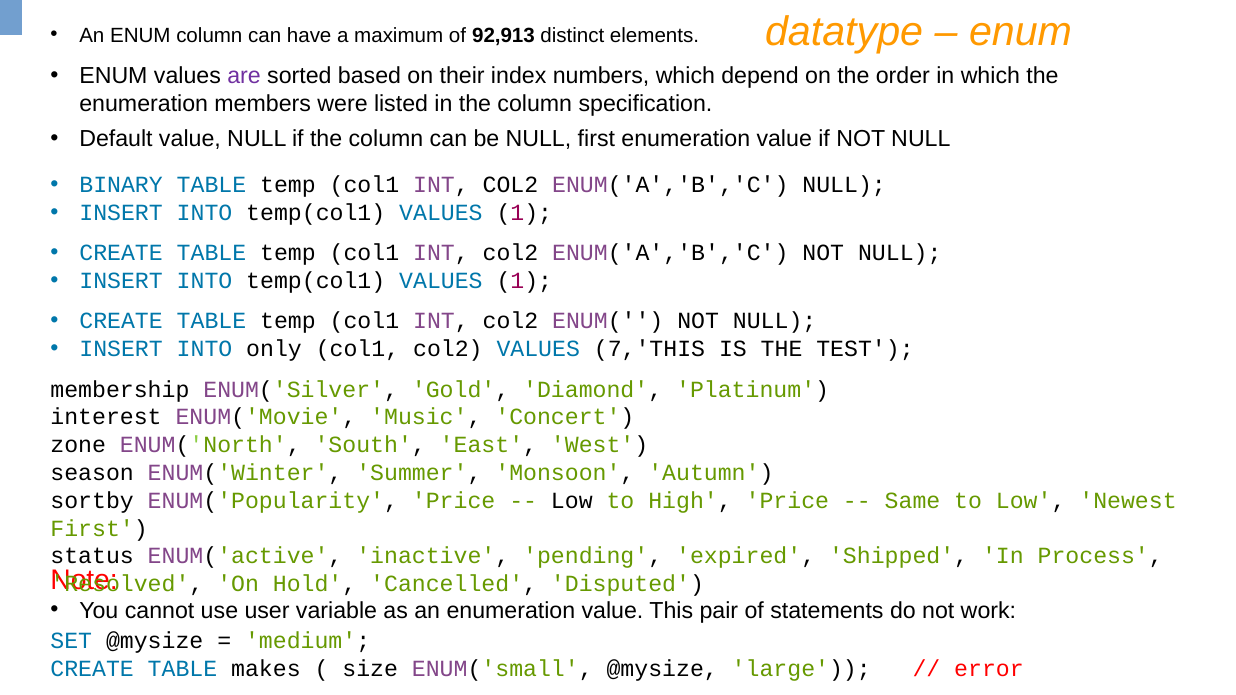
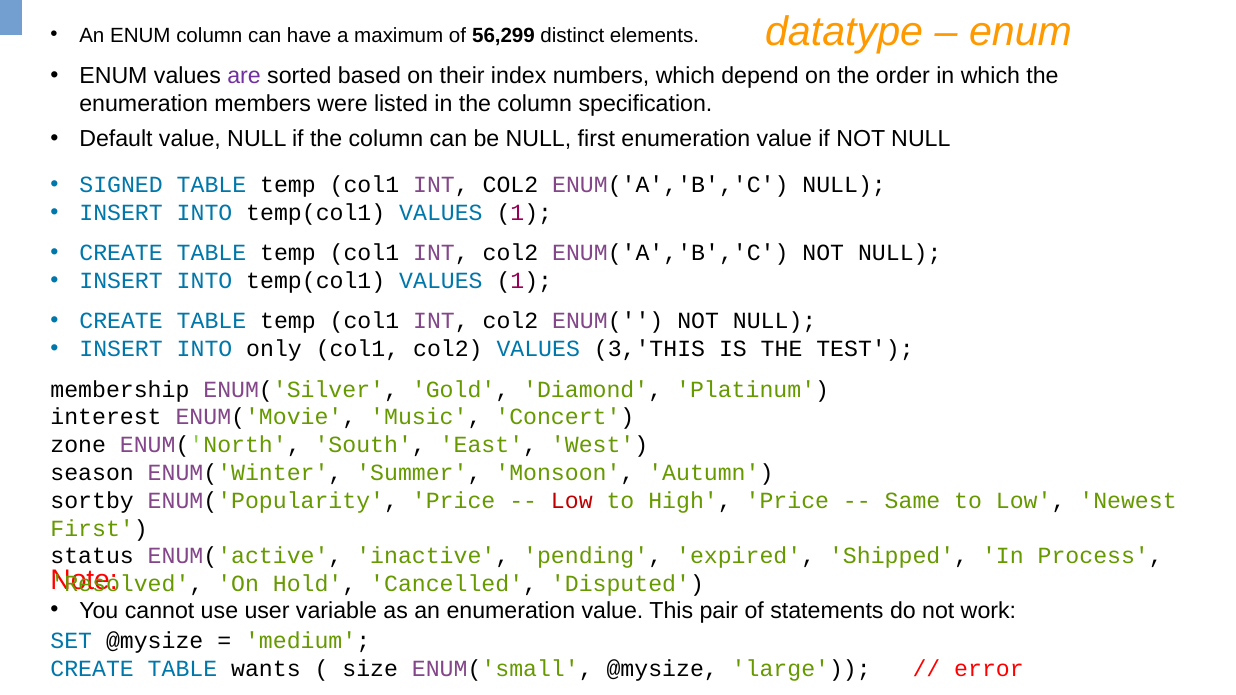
92,913: 92,913 -> 56,299 (503, 35)
BINARY: BINARY -> SIGNED (121, 185)
7,'THIS: 7,'THIS -> 3,'THIS (649, 349)
Low colour: black -> red (572, 501)
makes: makes -> wants (266, 669)
